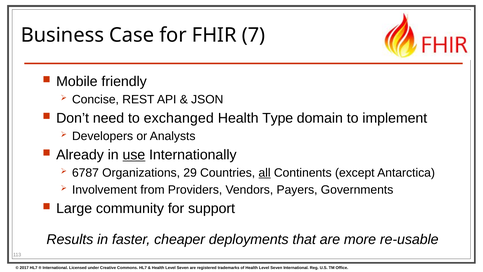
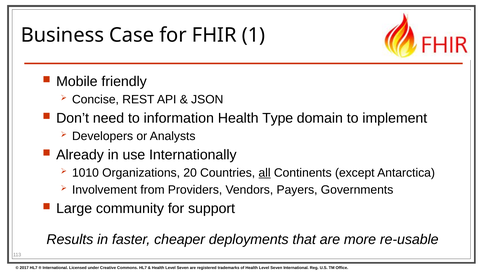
7: 7 -> 1 (254, 35)
exchanged: exchanged -> information (179, 118)
use underline: present -> none (134, 155)
6787: 6787 -> 1010 (85, 173)
29: 29 -> 20 (190, 173)
